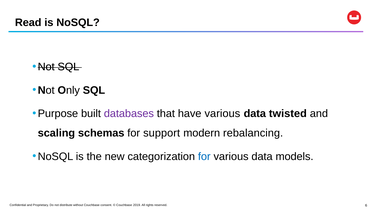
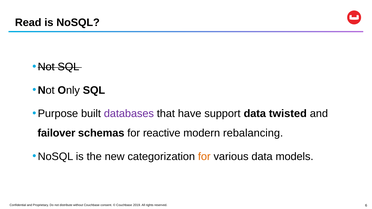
have various: various -> support (222, 114)
scaling: scaling -> failover (56, 133)
support: support -> reactive (162, 133)
for colour: blue -> orange (204, 157)
